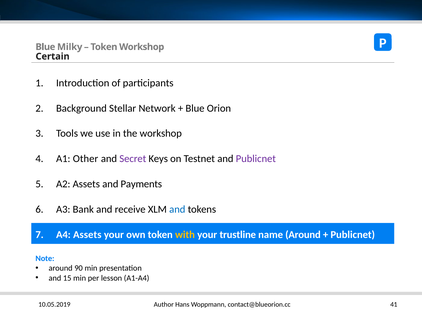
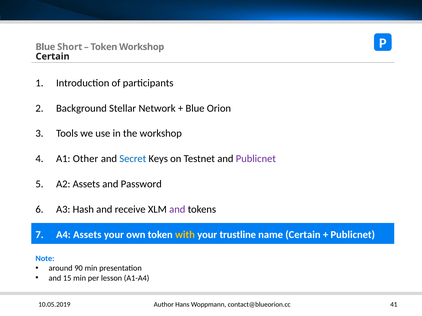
Milky: Milky -> Short (70, 47)
Secret colour: purple -> blue (133, 159)
Payments: Payments -> Password (141, 184)
Bank: Bank -> Hash (83, 210)
and colour: blue -> purple (177, 210)
name Around: Around -> Certain (303, 235)
